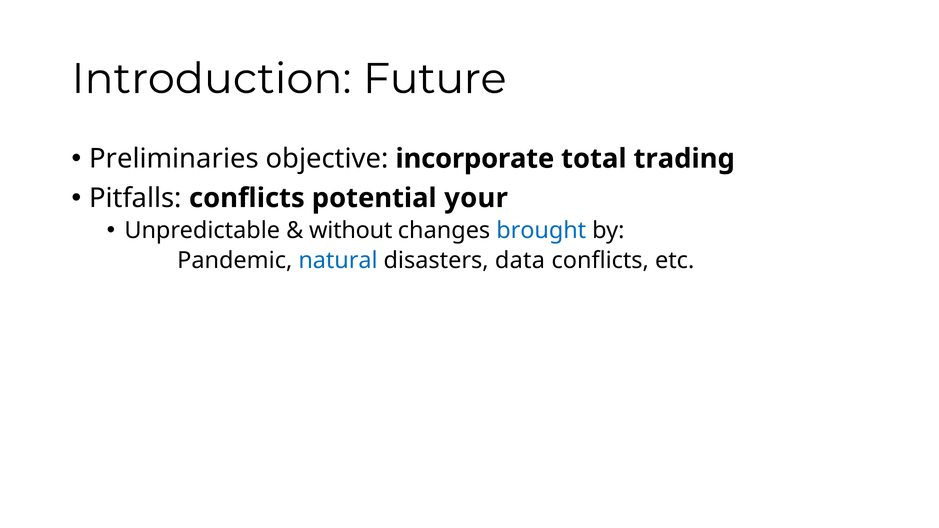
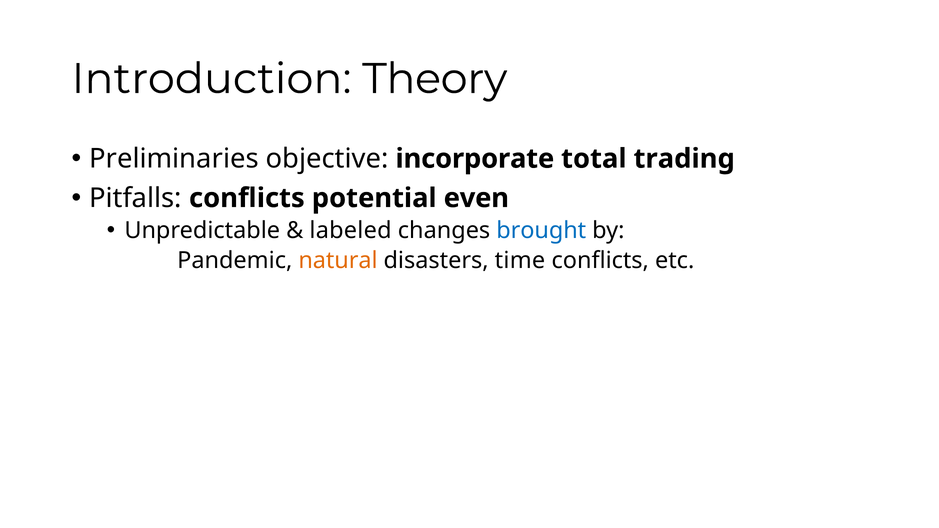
Future: Future -> Theory (435, 79)
your: your -> even (476, 198)
without: without -> labeled (351, 231)
natural colour: blue -> orange (338, 261)
data: data -> time (520, 261)
